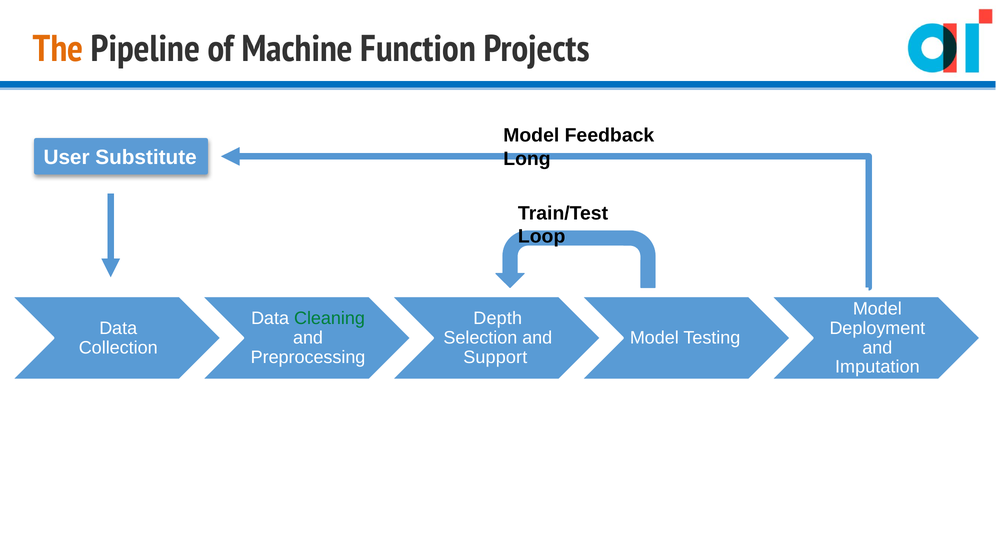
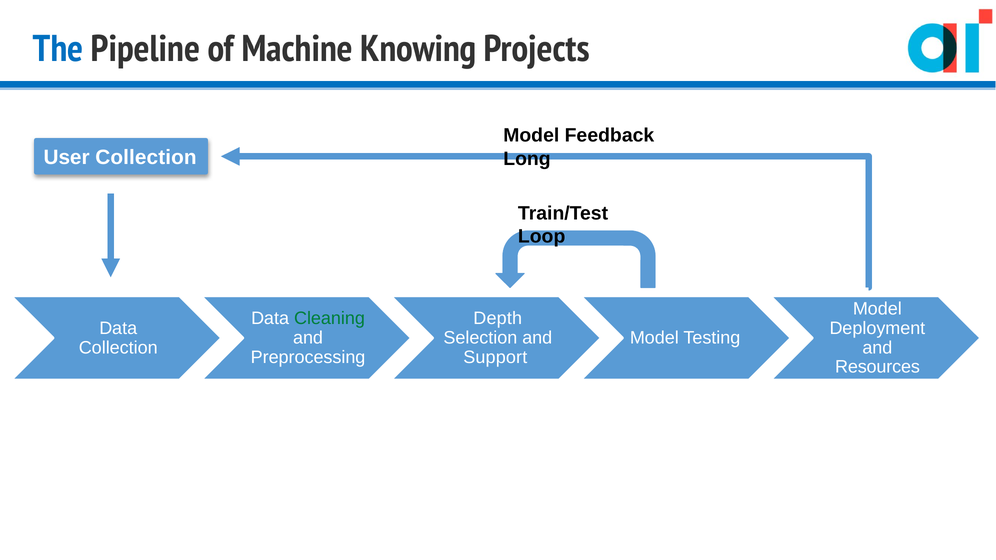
The colour: orange -> blue (58, 49)
Function: Function -> Knowing (418, 49)
User Substitute: Substitute -> Collection (146, 158)
Imputation: Imputation -> Resources (877, 367)
